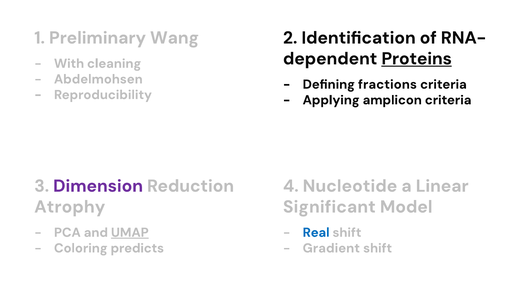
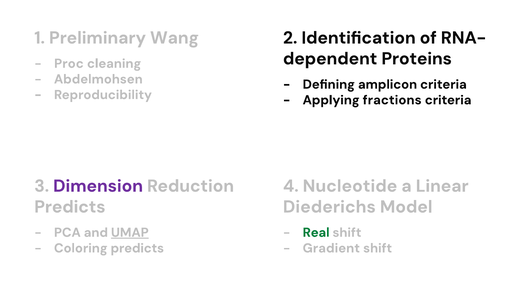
Proteins underline: present -> none (417, 59)
With: With -> Proc (69, 64)
fractions: fractions -> amplicon (388, 84)
amplicon: amplicon -> fractions (392, 100)
Atrophy: Atrophy -> Predicts (70, 207)
Significant: Significant -> Diederichs (329, 207)
Real colour: blue -> green (316, 233)
